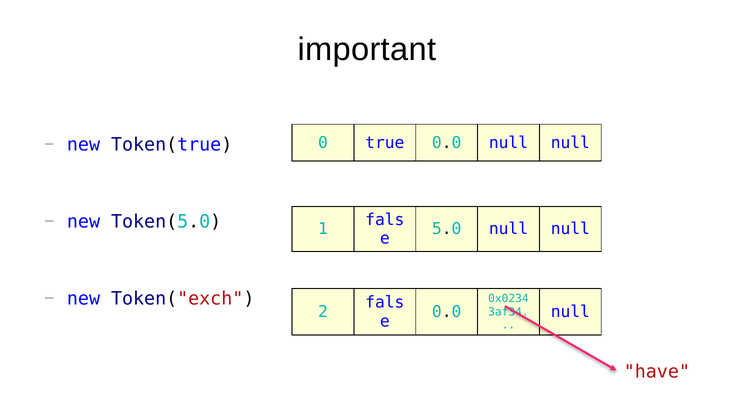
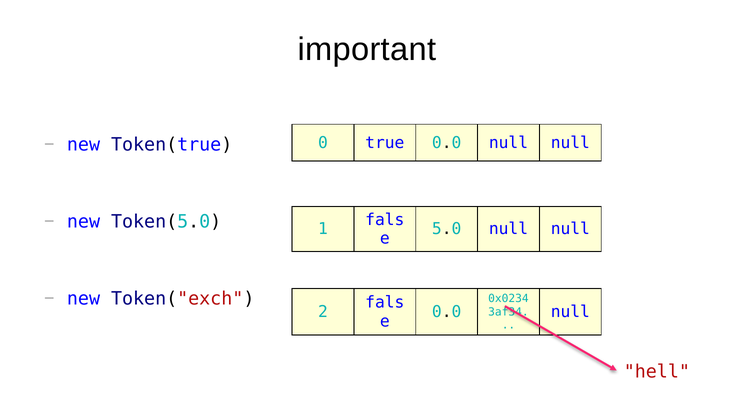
have: have -> hell (657, 371)
